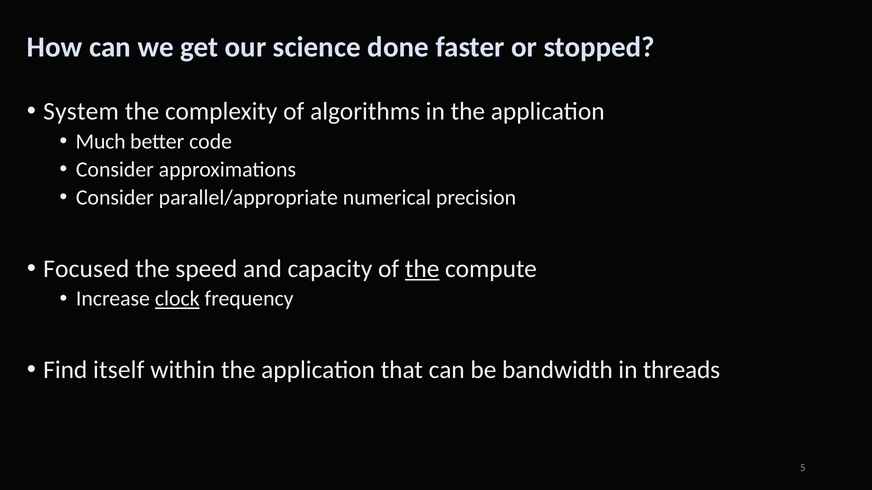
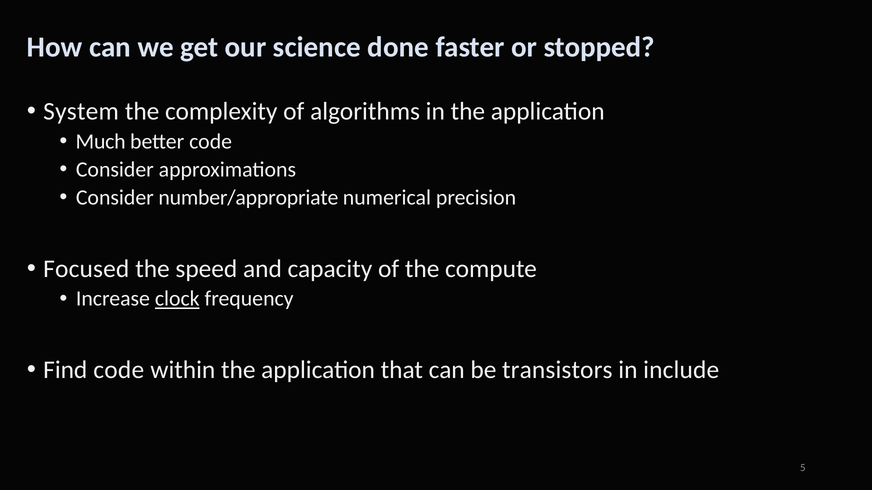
parallel/appropriate: parallel/appropriate -> number/appropriate (248, 198)
the underline: present -> none (422, 269)
Find itself: itself -> code (119, 370)
bandwidth: bandwidth -> transistors (557, 370)
threads: threads -> include (681, 370)
